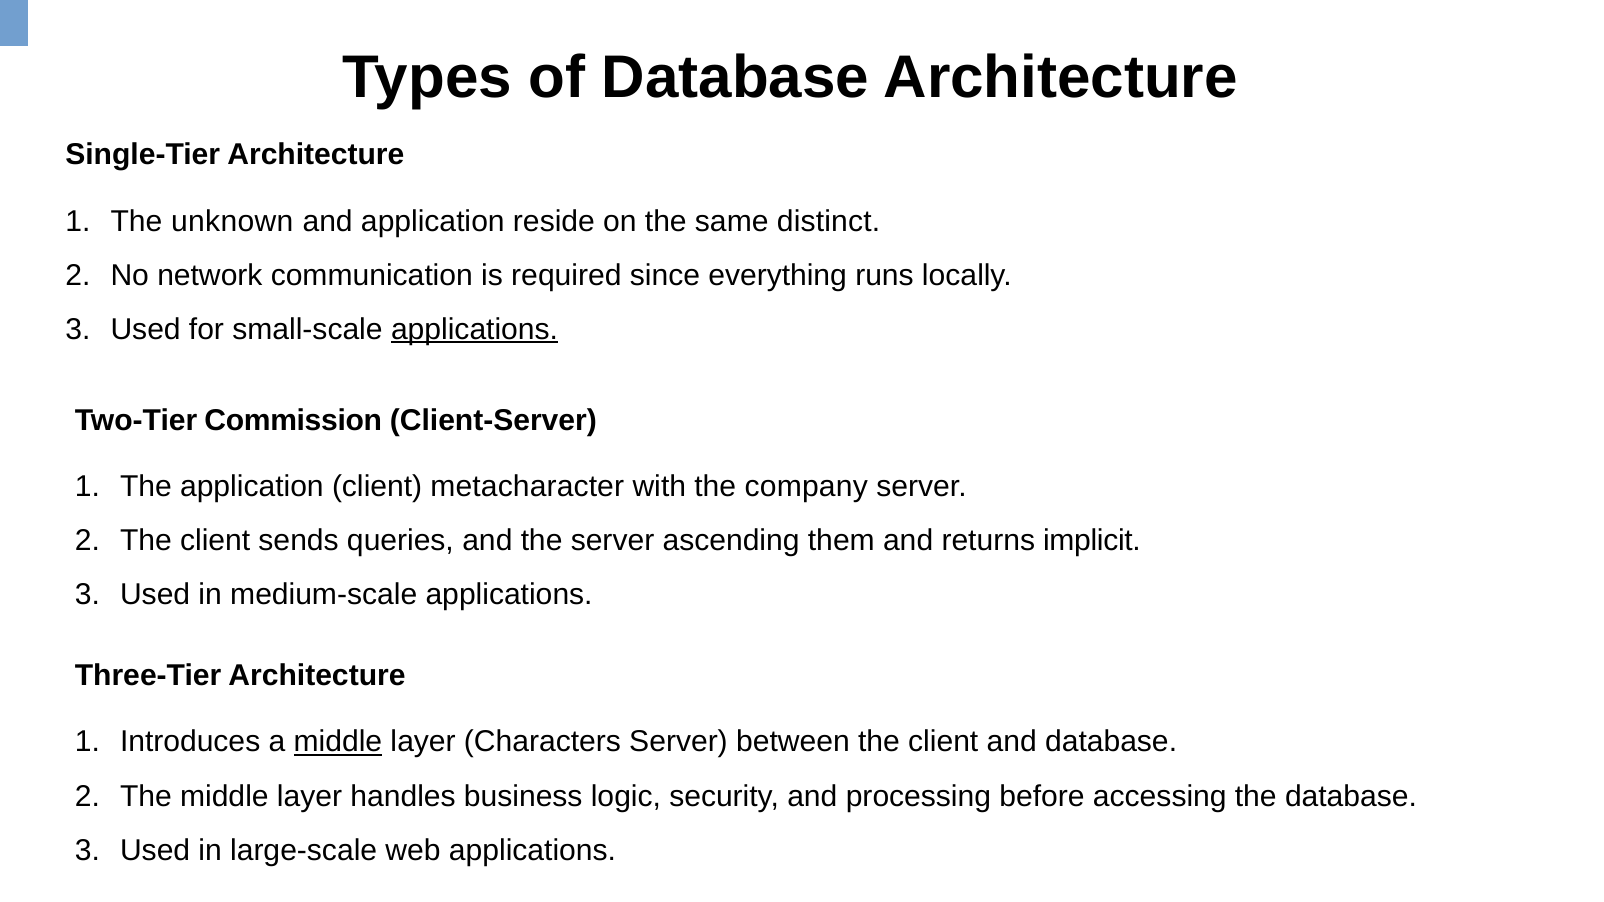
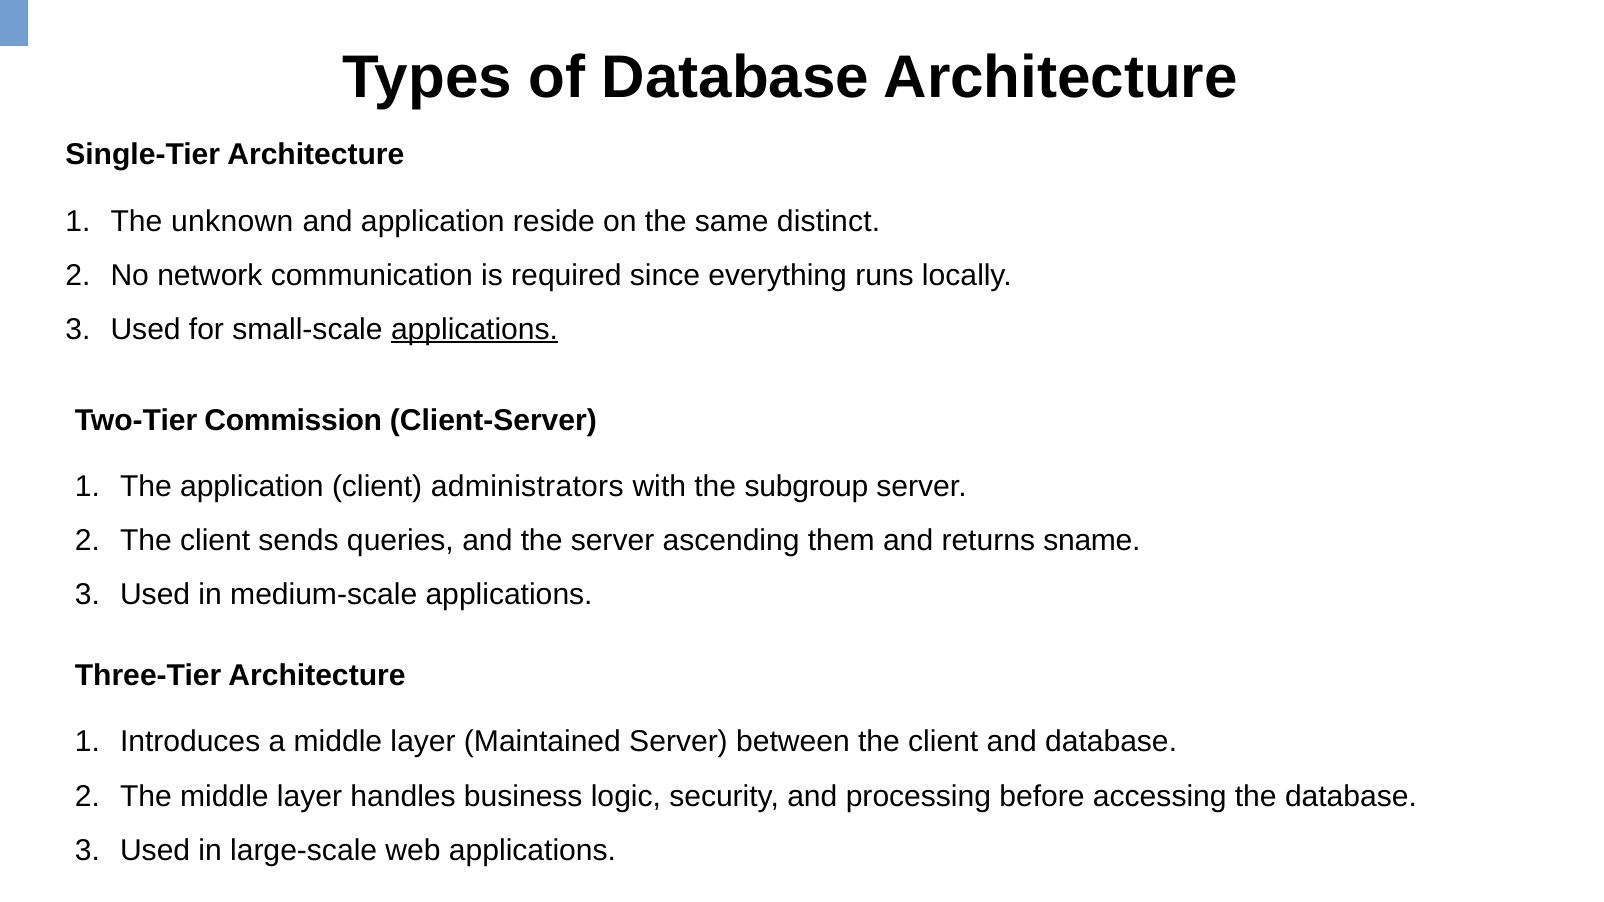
metacharacter: metacharacter -> administrators (527, 487)
company: company -> subgroup (806, 487)
implicit: implicit -> sname (1092, 541)
middle underline: present -> none (338, 742)
Characters: Characters -> Maintained (542, 742)
